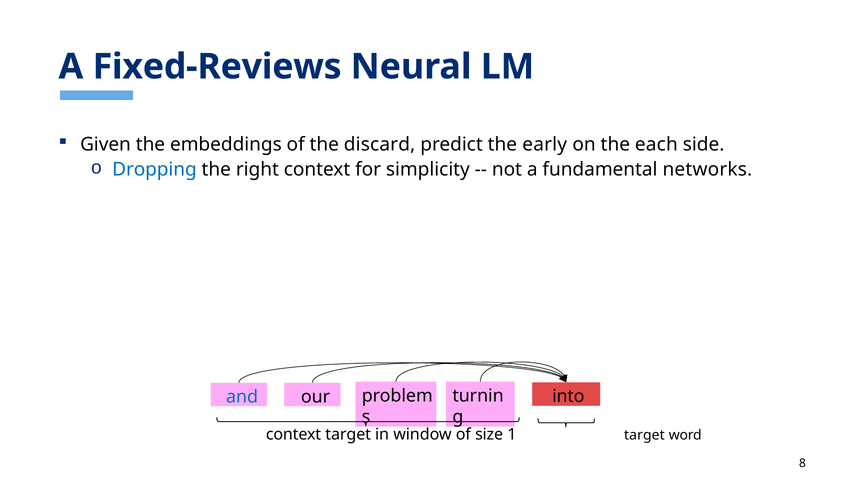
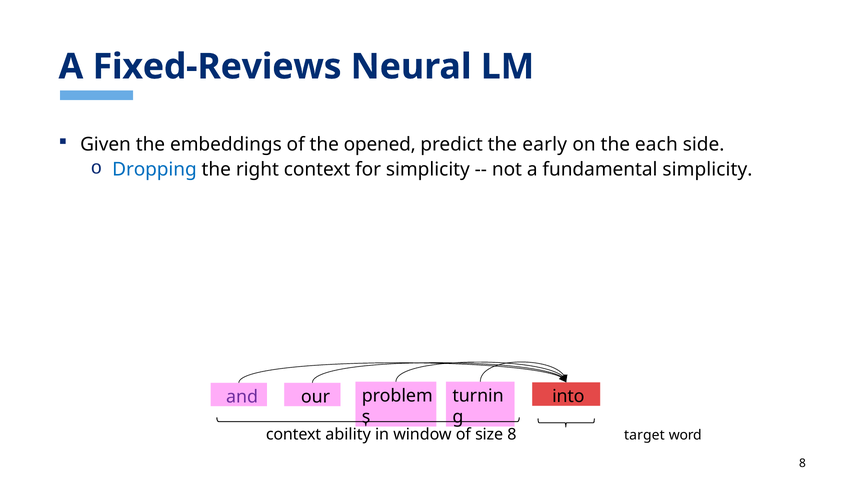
discard: discard -> opened (380, 145)
fundamental networks: networks -> simplicity (707, 170)
and colour: blue -> purple (242, 397)
context target: target -> ability (348, 435)
size 1: 1 -> 8 (512, 435)
